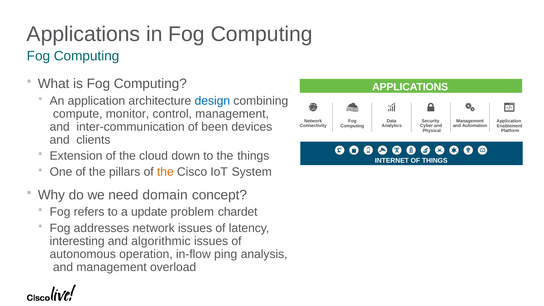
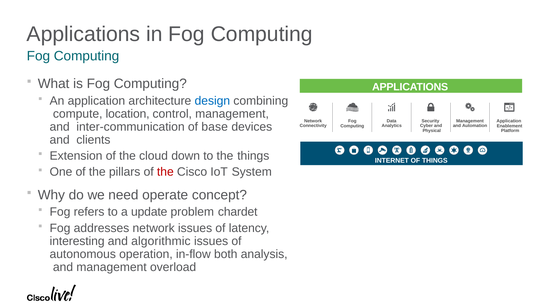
monitor: monitor -> location (128, 114)
been: been -> base (215, 127)
the colour: orange -> red (165, 172)
domain: domain -> operate (165, 195)
ping: ping -> both (226, 254)
